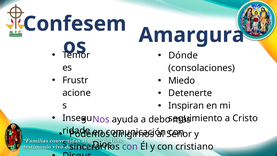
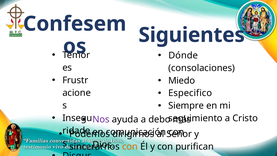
Amargura: Amargura -> Siguientes (192, 35)
Detenerte: Detenerte -> Especifico (190, 93)
Inspiran: Inspiran -> Siempre (186, 106)
con colour: purple -> orange (130, 146)
cristiano: cristiano -> purifican (195, 146)
